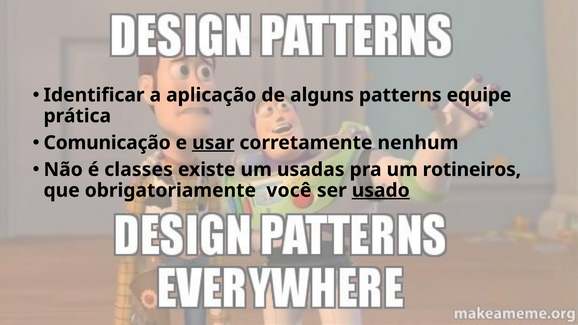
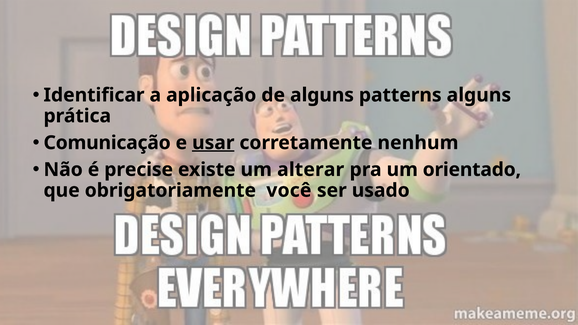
patterns equipe: equipe -> alguns (479, 95)
classes: classes -> precise (139, 170)
usadas: usadas -> alterar (311, 170)
rotineiros: rotineiros -> orientado (472, 170)
usado underline: present -> none (381, 190)
